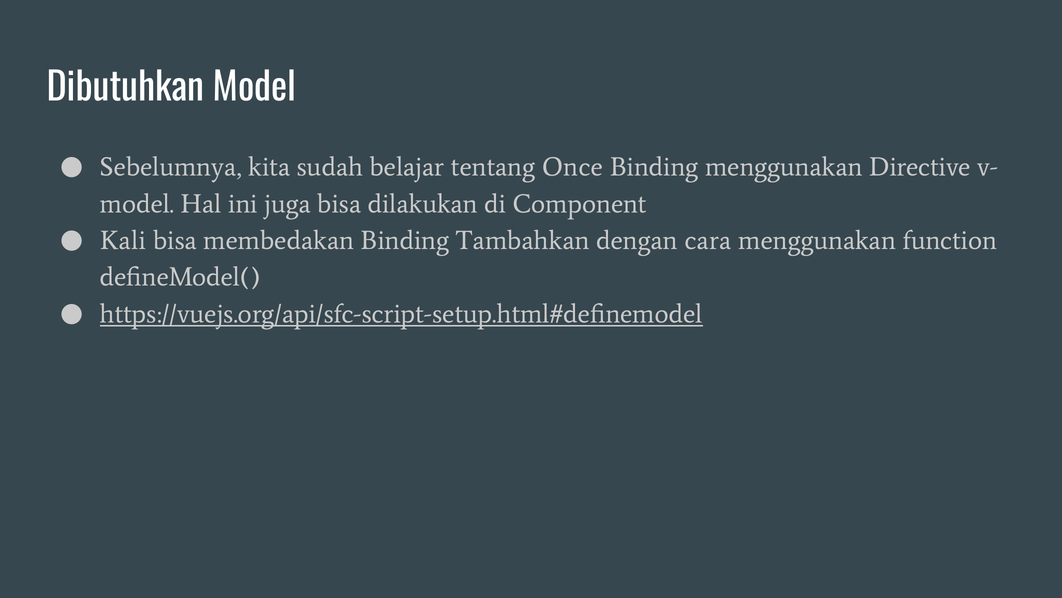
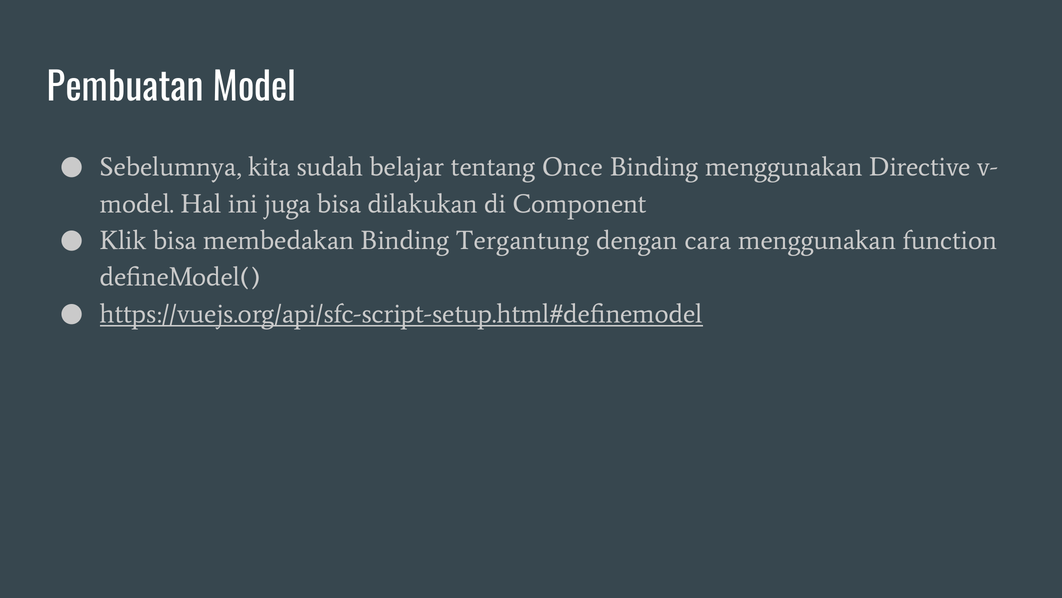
Dibutuhkan: Dibutuhkan -> Pembuatan (125, 88)
Kali: Kali -> Klik (123, 240)
Tambahkan: Tambahkan -> Tergantung (523, 240)
